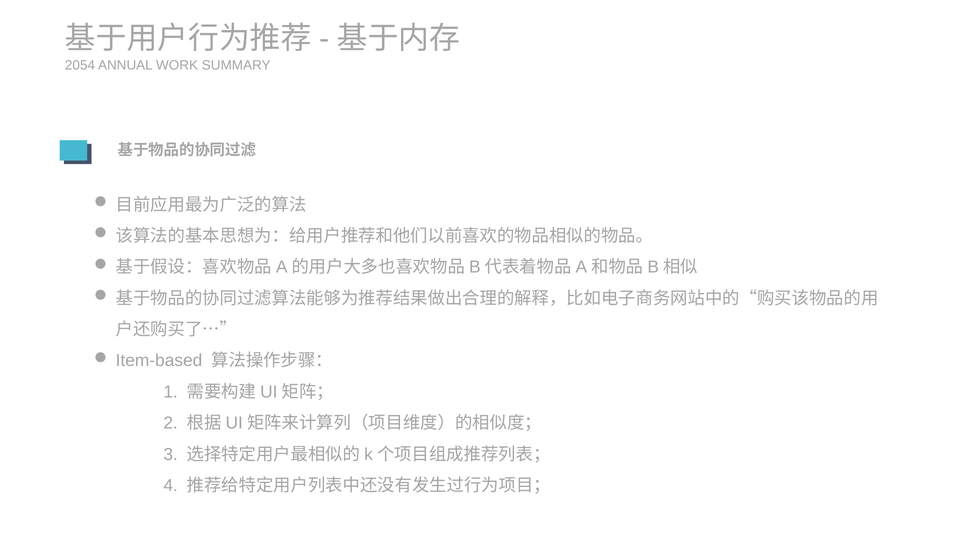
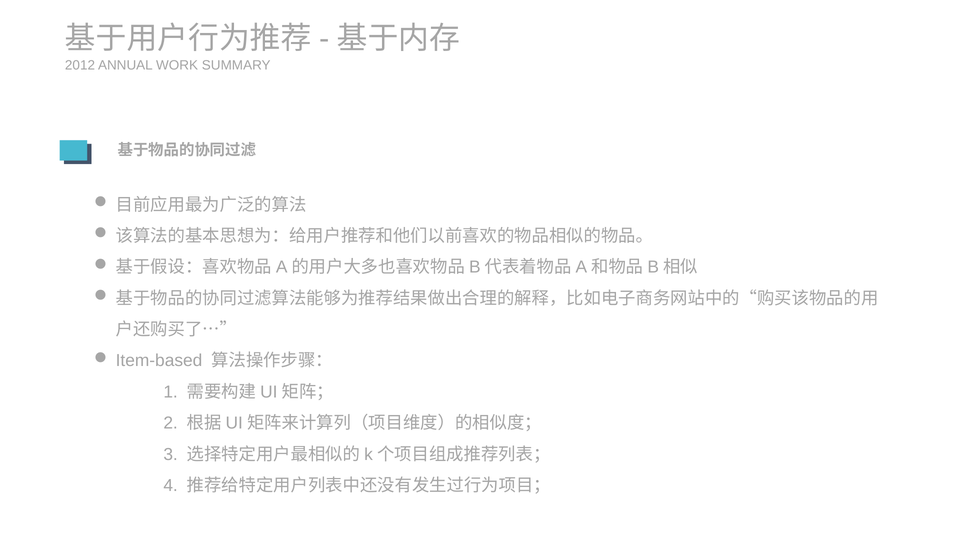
2054: 2054 -> 2012 (80, 65)
